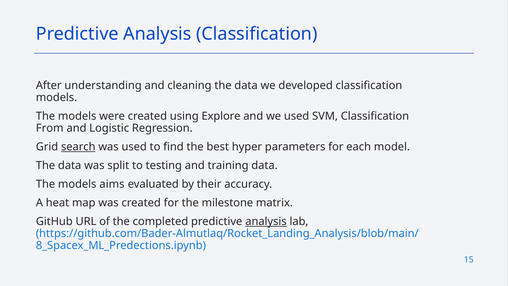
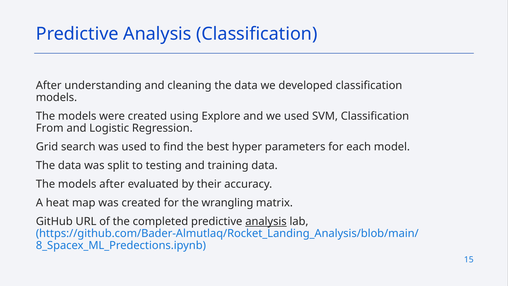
search underline: present -> none (78, 147)
models aims: aims -> after (112, 184)
milestone: milestone -> wrangling (227, 203)
